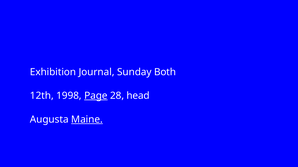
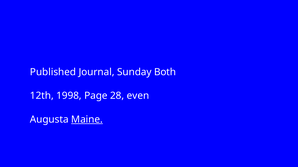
Exhibition: Exhibition -> Published (53, 72)
Page underline: present -> none (96, 96)
head: head -> even (138, 96)
